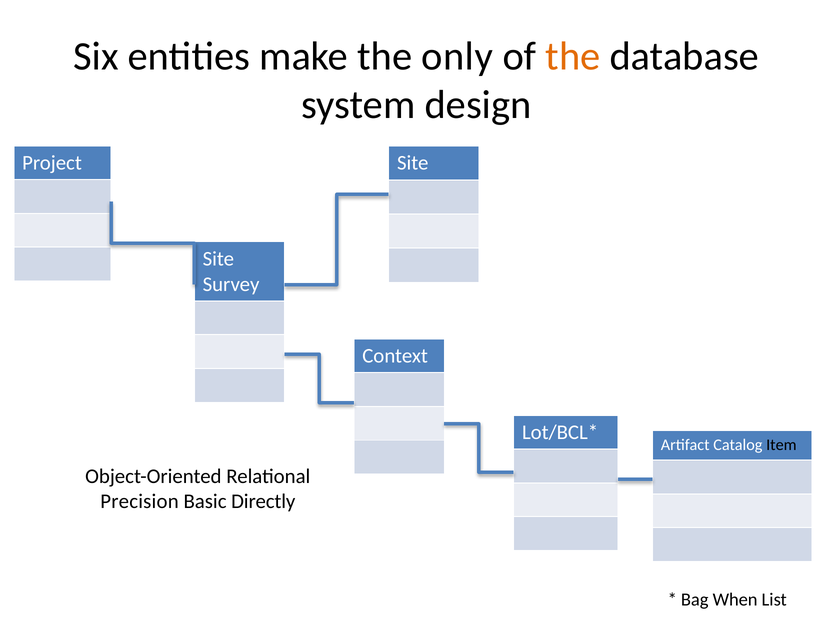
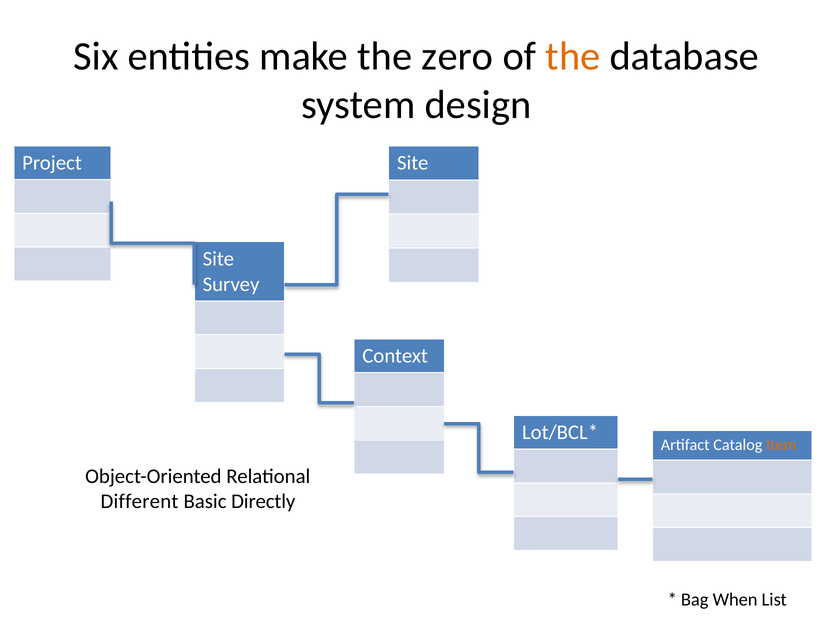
only: only -> zero (457, 56)
Item colour: black -> orange (781, 445)
Precision: Precision -> Different (139, 501)
